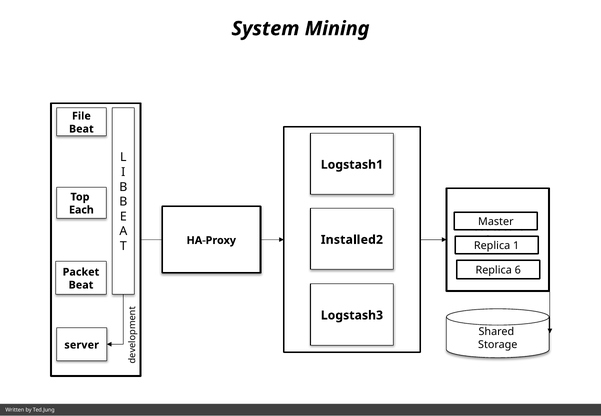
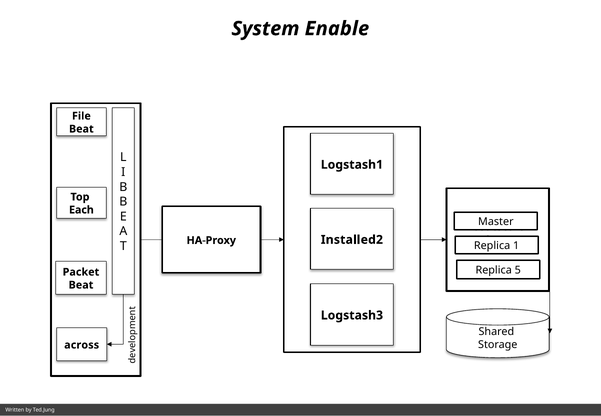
Mining: Mining -> Enable (337, 29)
6: 6 -> 5 (518, 270)
server: server -> across (82, 345)
